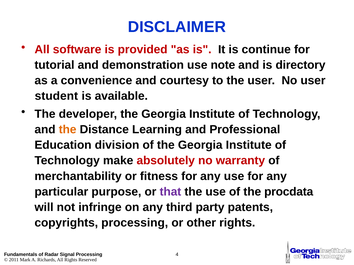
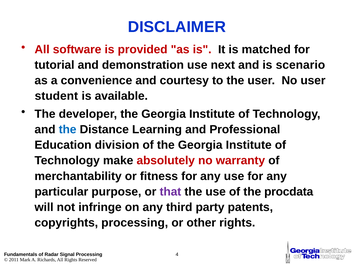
continue: continue -> matched (266, 50)
note: note -> next (223, 65)
directory: directory -> scenario (300, 65)
the colour: orange -> blue (68, 130)
